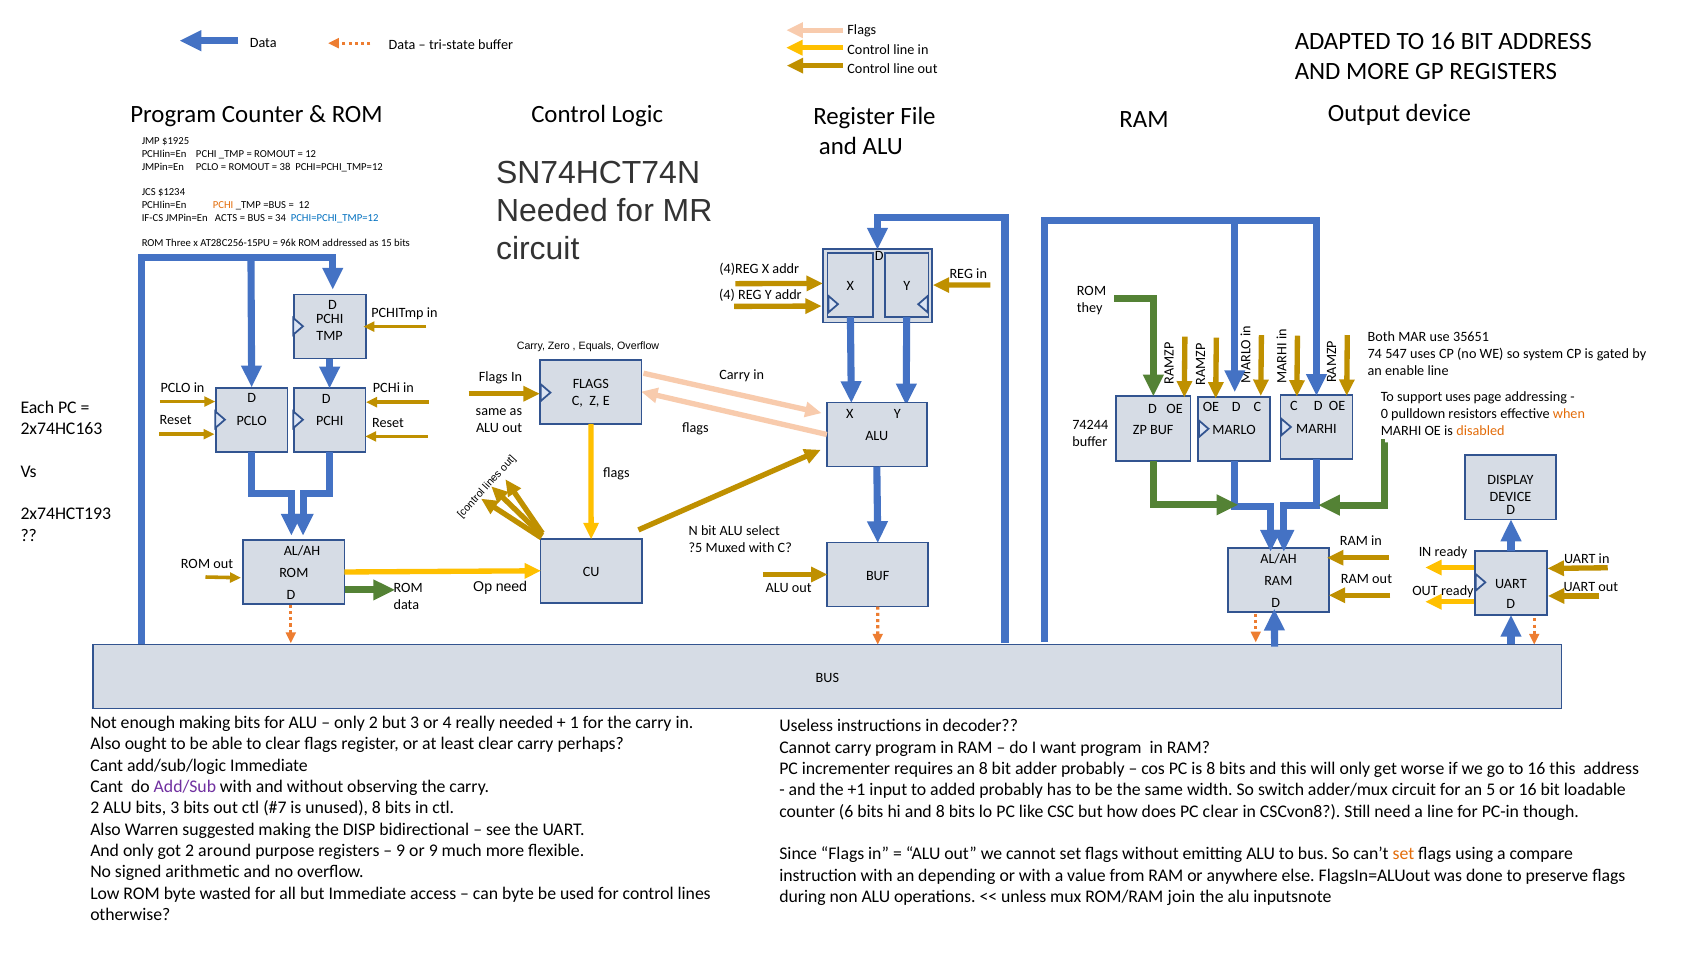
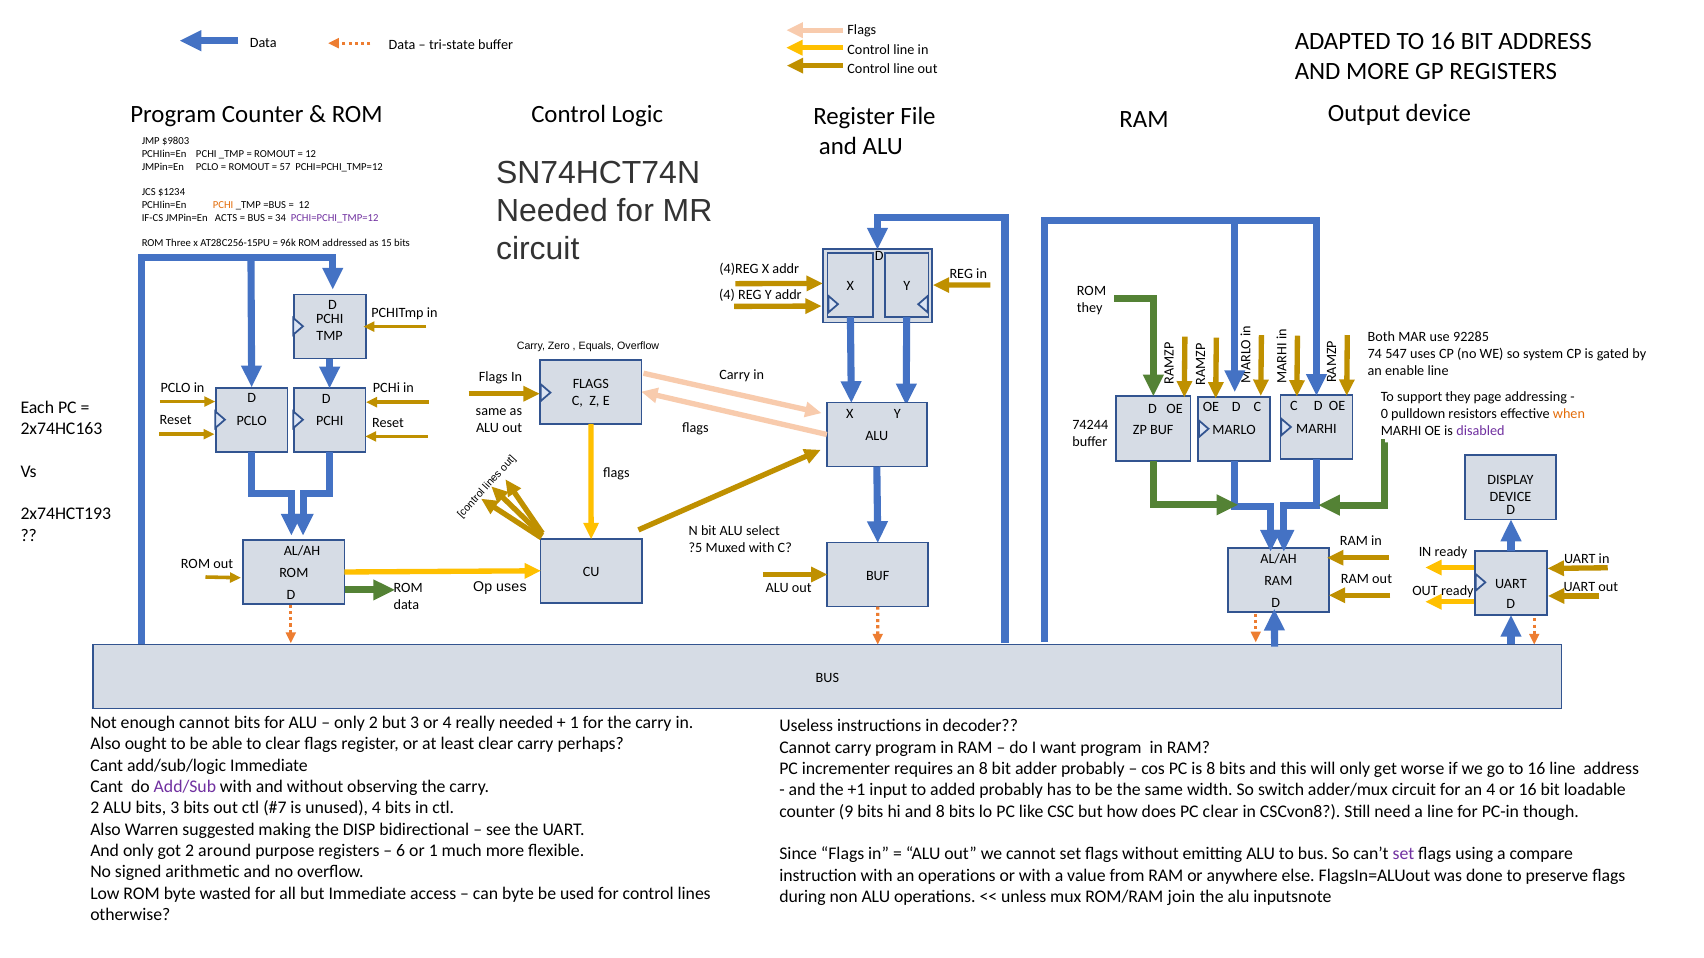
$1925: $1925 -> $9803 (176, 141)
38: 38 -> 57 (285, 167)
PCHI=PCHI_TMP=12 colour: blue -> purple (335, 218)
35651: 35651 -> 92285 (1471, 337)
support uses: uses -> they (1458, 397)
disabled colour: orange -> purple (1480, 431)
Op need: need -> uses (511, 587)
enough making: making -> cannot (204, 723)
16 this: this -> line (1562, 769)
an 5: 5 -> 4 (1491, 790)
unused 8: 8 -> 4 (376, 808)
6: 6 -> 9 (846, 812)
9: 9 -> 6 (401, 851)
or 9: 9 -> 1 (433, 851)
set colour: orange -> purple (1403, 854)
an depending: depending -> operations (957, 876)
